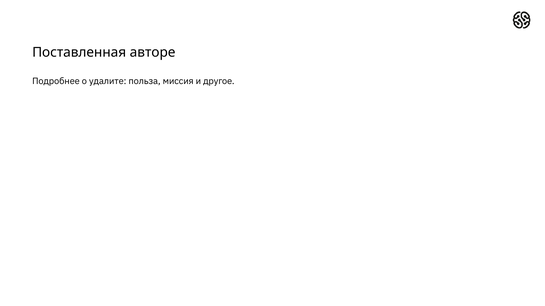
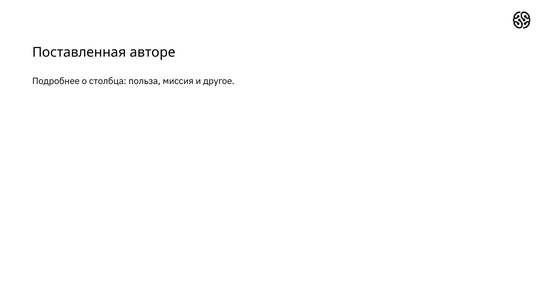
удалите: удалите -> столбца (108, 81)
